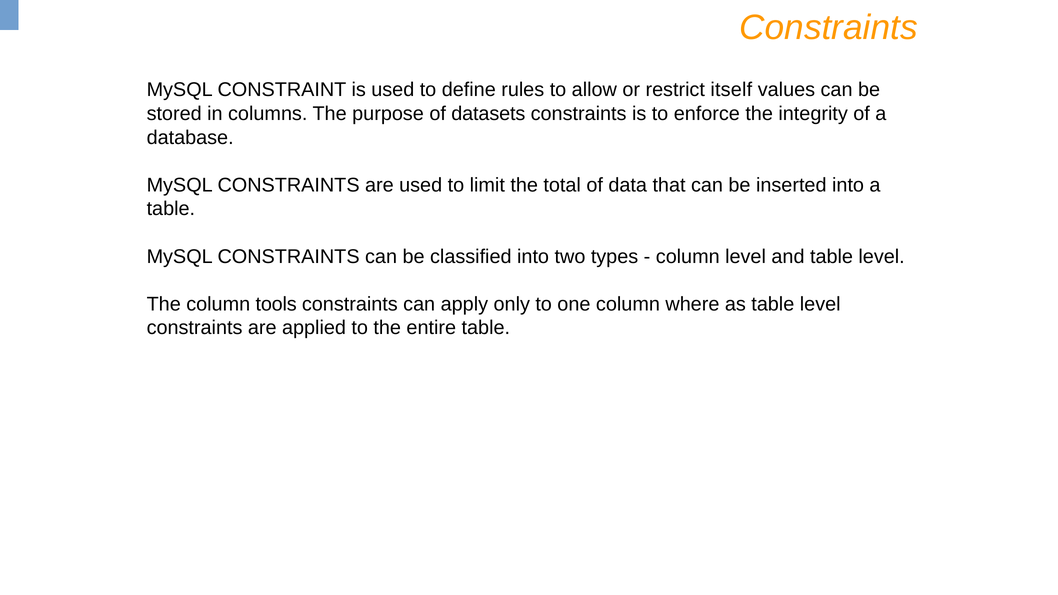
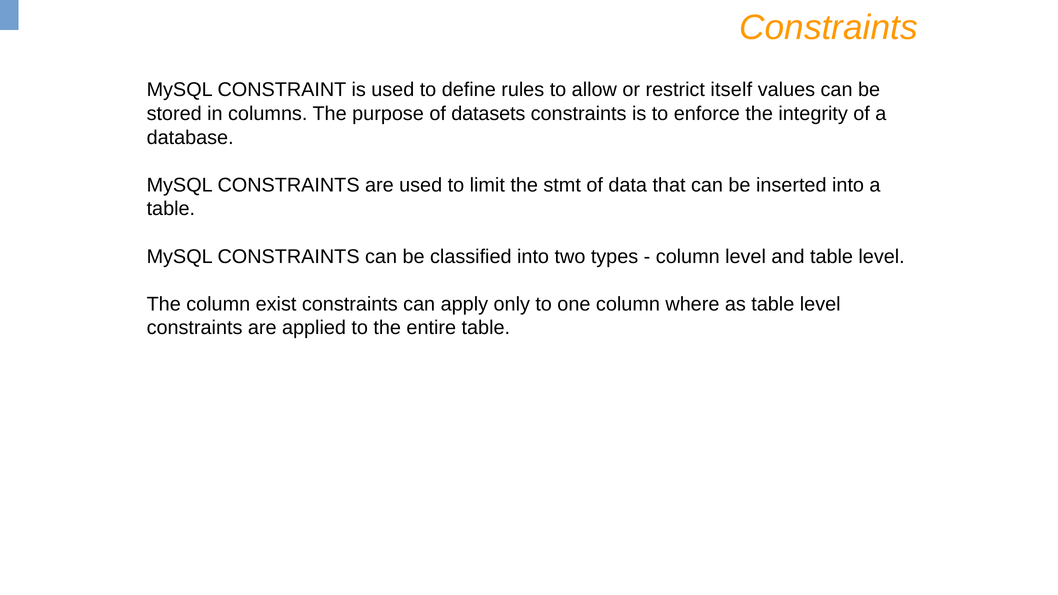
total: total -> stmt (562, 185)
tools: tools -> exist (276, 304)
